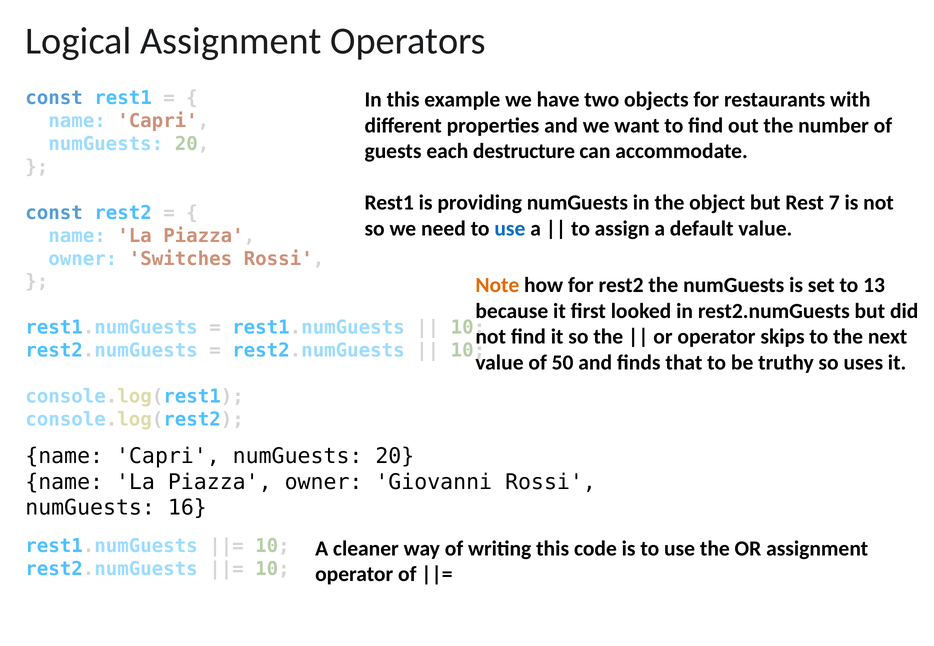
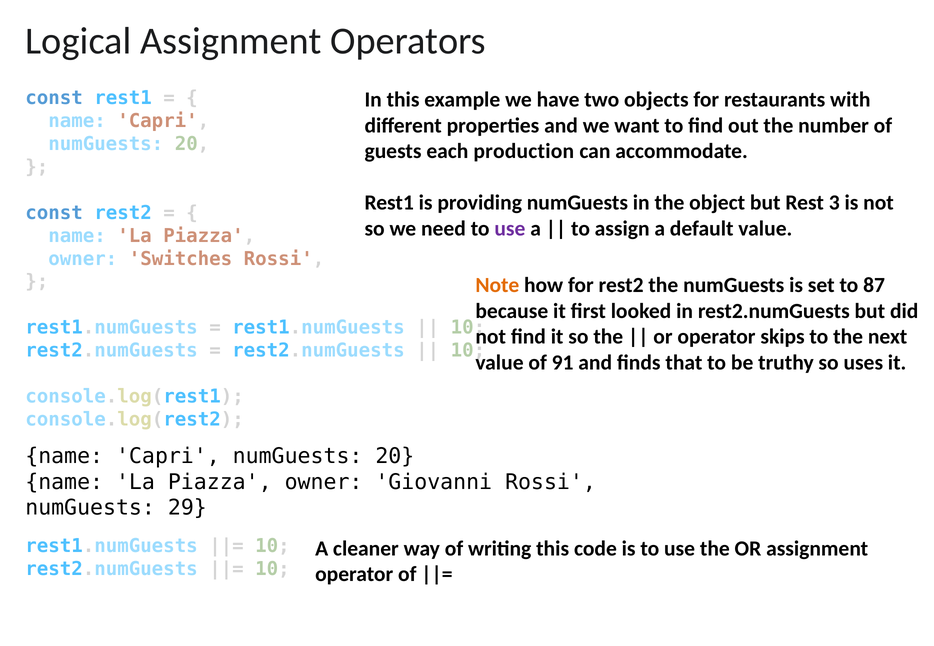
destructure: destructure -> production (524, 151)
7: 7 -> 3 (834, 203)
use colour: blue -> purple (510, 229)
13: 13 -> 87 (874, 285)
50: 50 -> 91 (563, 363)
16: 16 -> 29 (187, 508)
